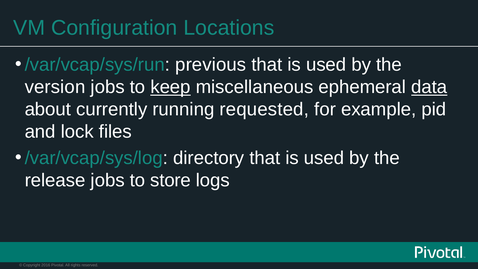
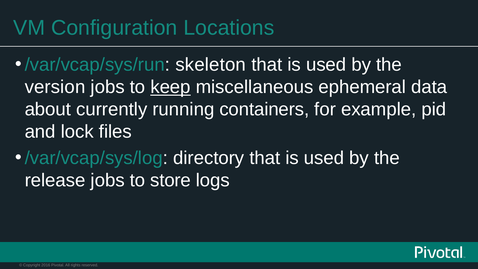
previous: previous -> skeleton (211, 65)
data underline: present -> none (429, 87)
requested: requested -> containers (264, 109)
